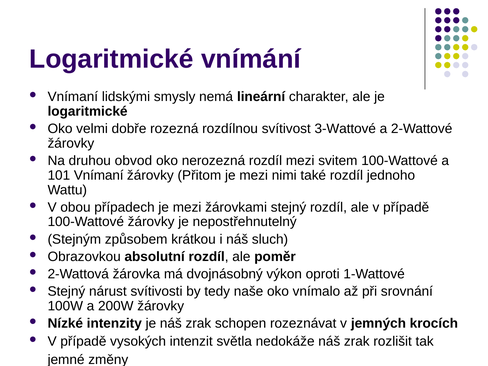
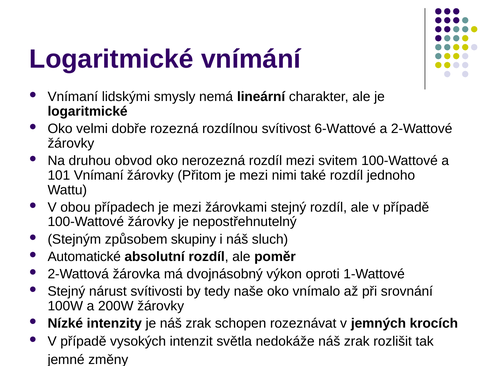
3-Wattové: 3-Wattové -> 6-Wattové (345, 129)
krátkou: krátkou -> skupiny (194, 239)
Obrazovkou: Obrazovkou -> Automatické (84, 257)
